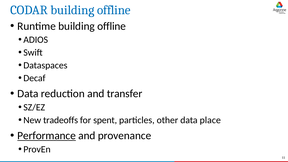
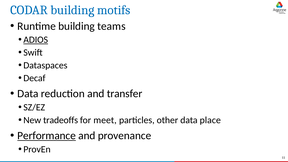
CODAR building offline: offline -> motifs (114, 10)
Runtime building offline: offline -> teams (111, 26)
ADIOS underline: none -> present (36, 40)
spent: spent -> meet (105, 120)
